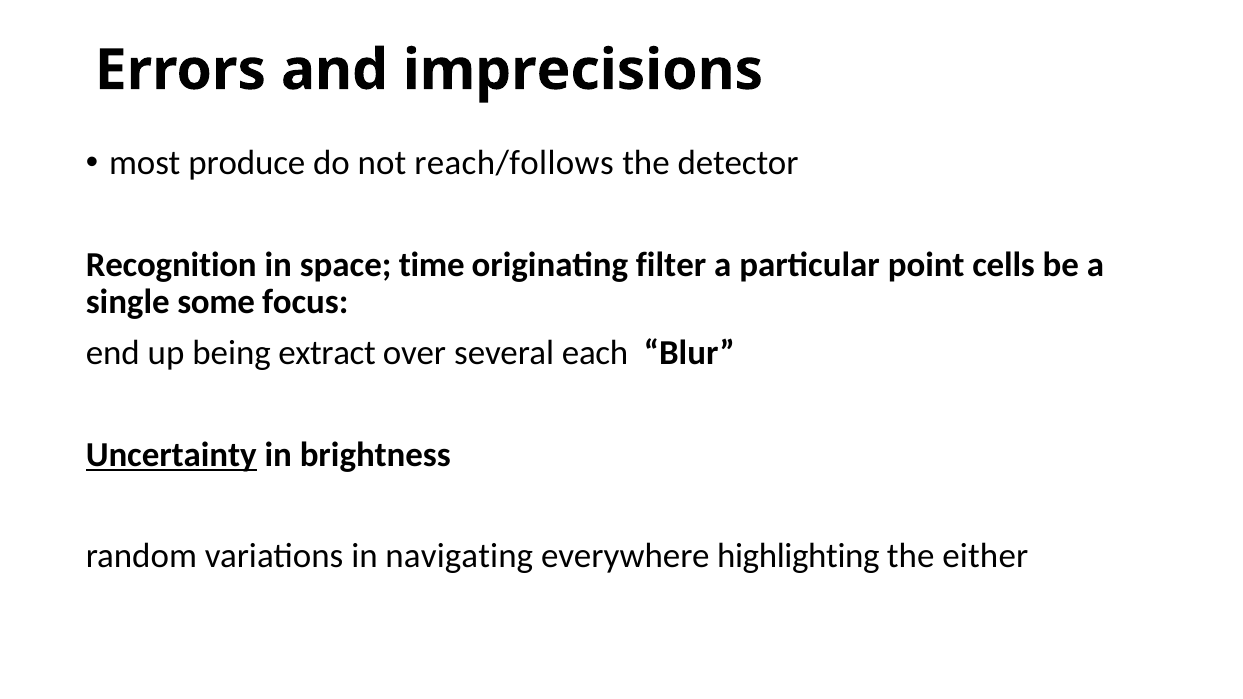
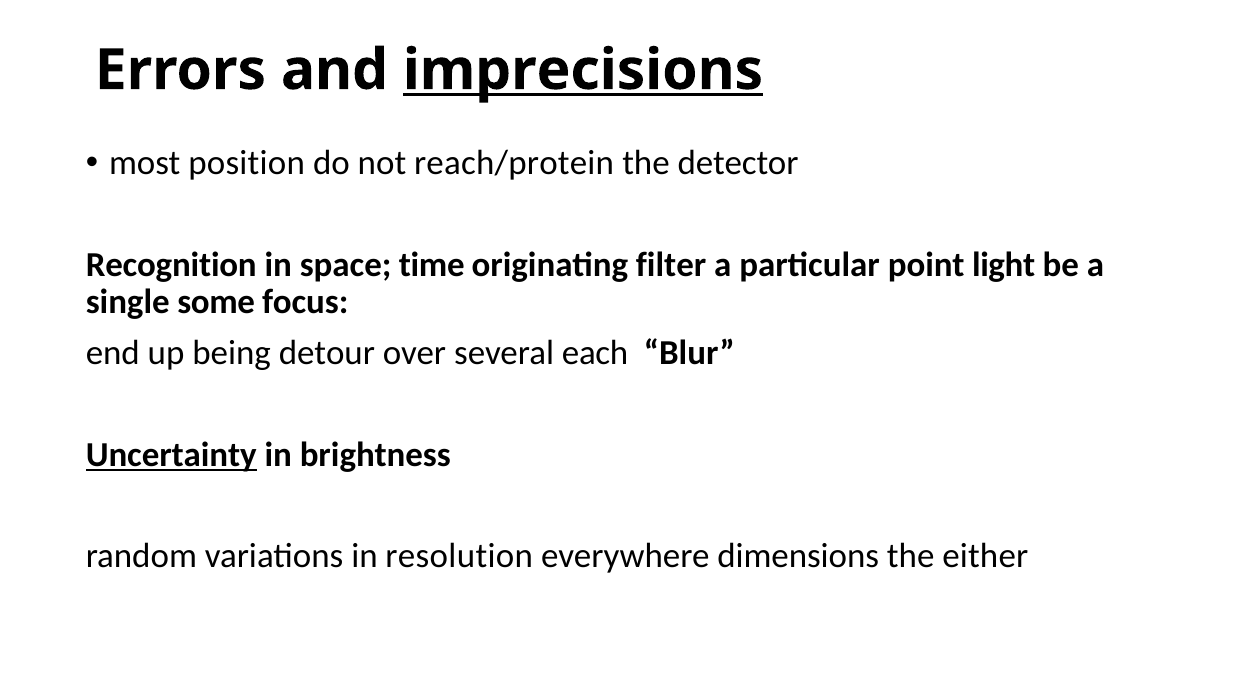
imprecisions underline: none -> present (583, 70)
produce: produce -> position (247, 163)
reach/follows: reach/follows -> reach/protein (514, 163)
cells: cells -> light (1004, 265)
extract: extract -> detour (327, 353)
navigating: navigating -> resolution (459, 556)
highlighting: highlighting -> dimensions (798, 556)
